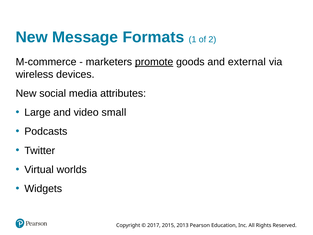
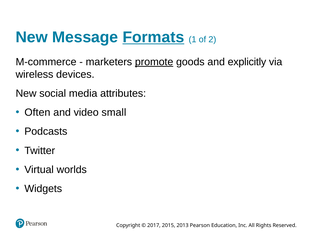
Formats underline: none -> present (153, 37)
external: external -> explicitly (247, 62)
Large: Large -> Often (37, 112)
